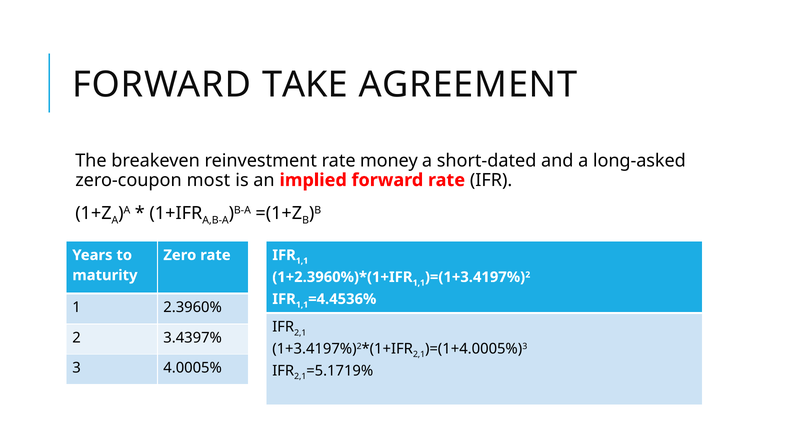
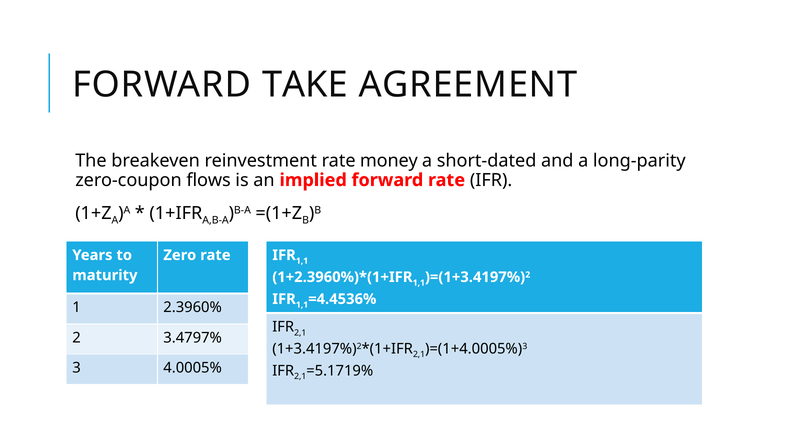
long-asked: long-asked -> long-parity (639, 161)
most: most -> flows (209, 180)
3.4397%: 3.4397% -> 3.4797% (193, 338)
